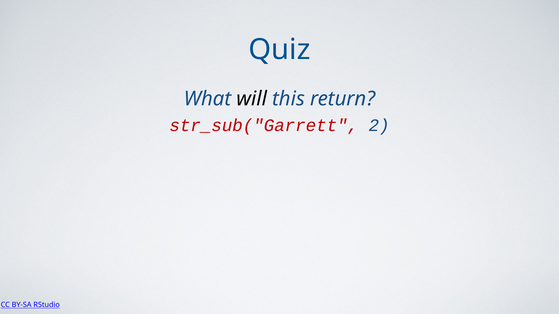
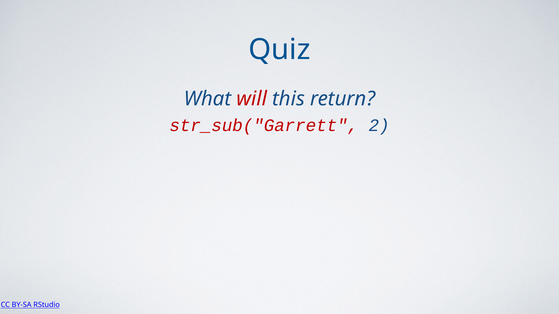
will colour: black -> red (252, 99)
